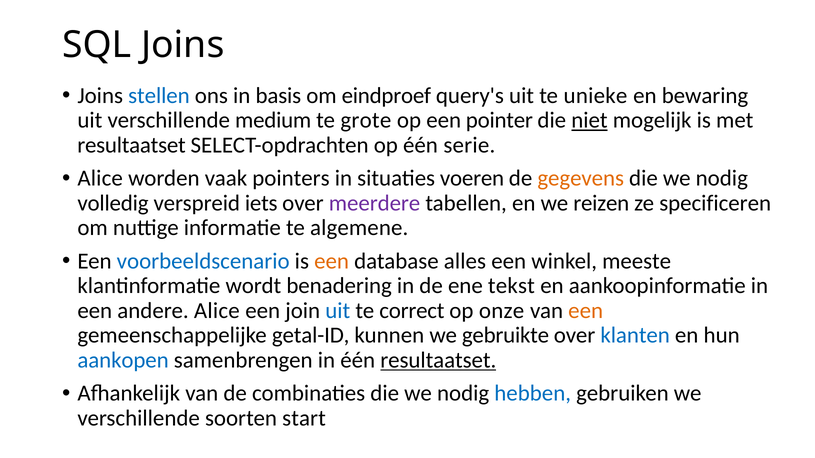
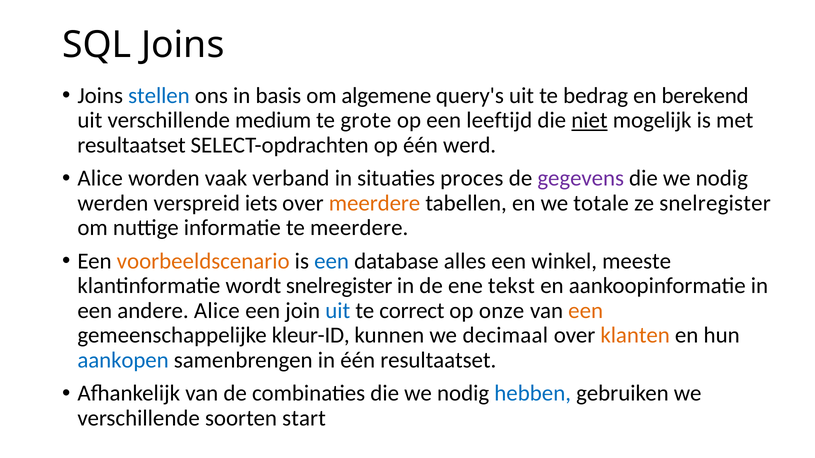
eindproef: eindproef -> algemene (386, 96)
unieke: unieke -> bedrag (596, 96)
bewaring: bewaring -> berekend (705, 96)
pointer: pointer -> leeftijd (499, 120)
serie: serie -> werd (470, 145)
pointers: pointers -> verband (291, 178)
voeren: voeren -> proces (472, 178)
gegevens colour: orange -> purple (581, 178)
volledig: volledig -> werden (113, 203)
meerdere colour: purple -> orange (375, 203)
reizen: reizen -> totale (601, 203)
ze specificeren: specificeren -> snelregister (715, 203)
te algemene: algemene -> meerdere (359, 228)
voorbeeldscenario colour: blue -> orange (203, 261)
een colour: orange -> blue (332, 261)
wordt benadering: benadering -> snelregister (339, 286)
getal-ID: getal-ID -> kleur-ID (311, 336)
gebruikte: gebruikte -> decimaal (505, 336)
klanten colour: blue -> orange (635, 336)
resultaatset underline: present -> none (438, 360)
